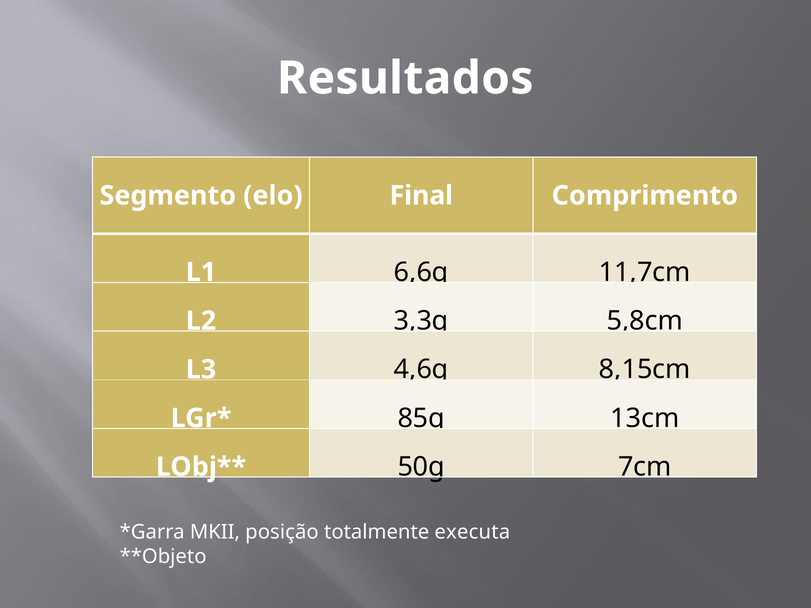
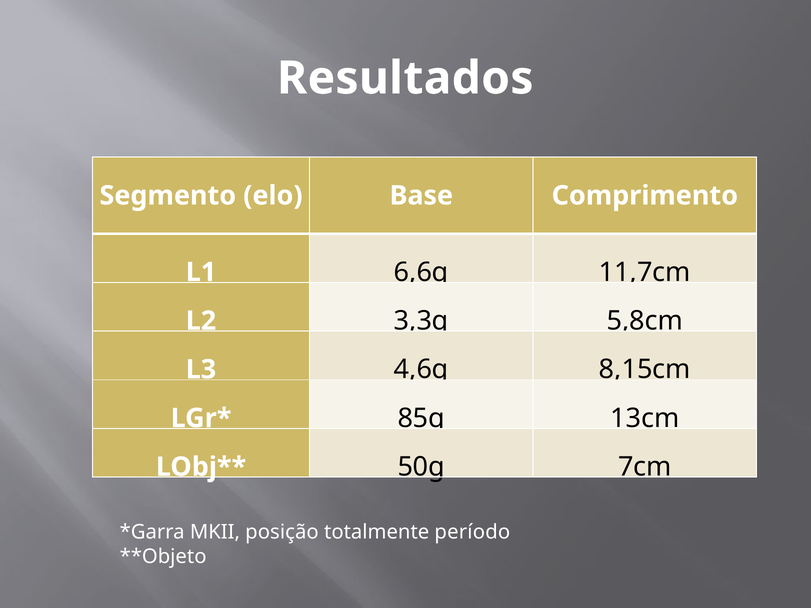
Final: Final -> Base (421, 196)
executa: executa -> período (472, 532)
